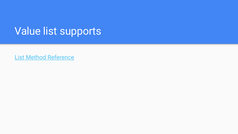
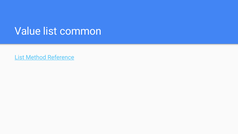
supports: supports -> common (81, 31)
